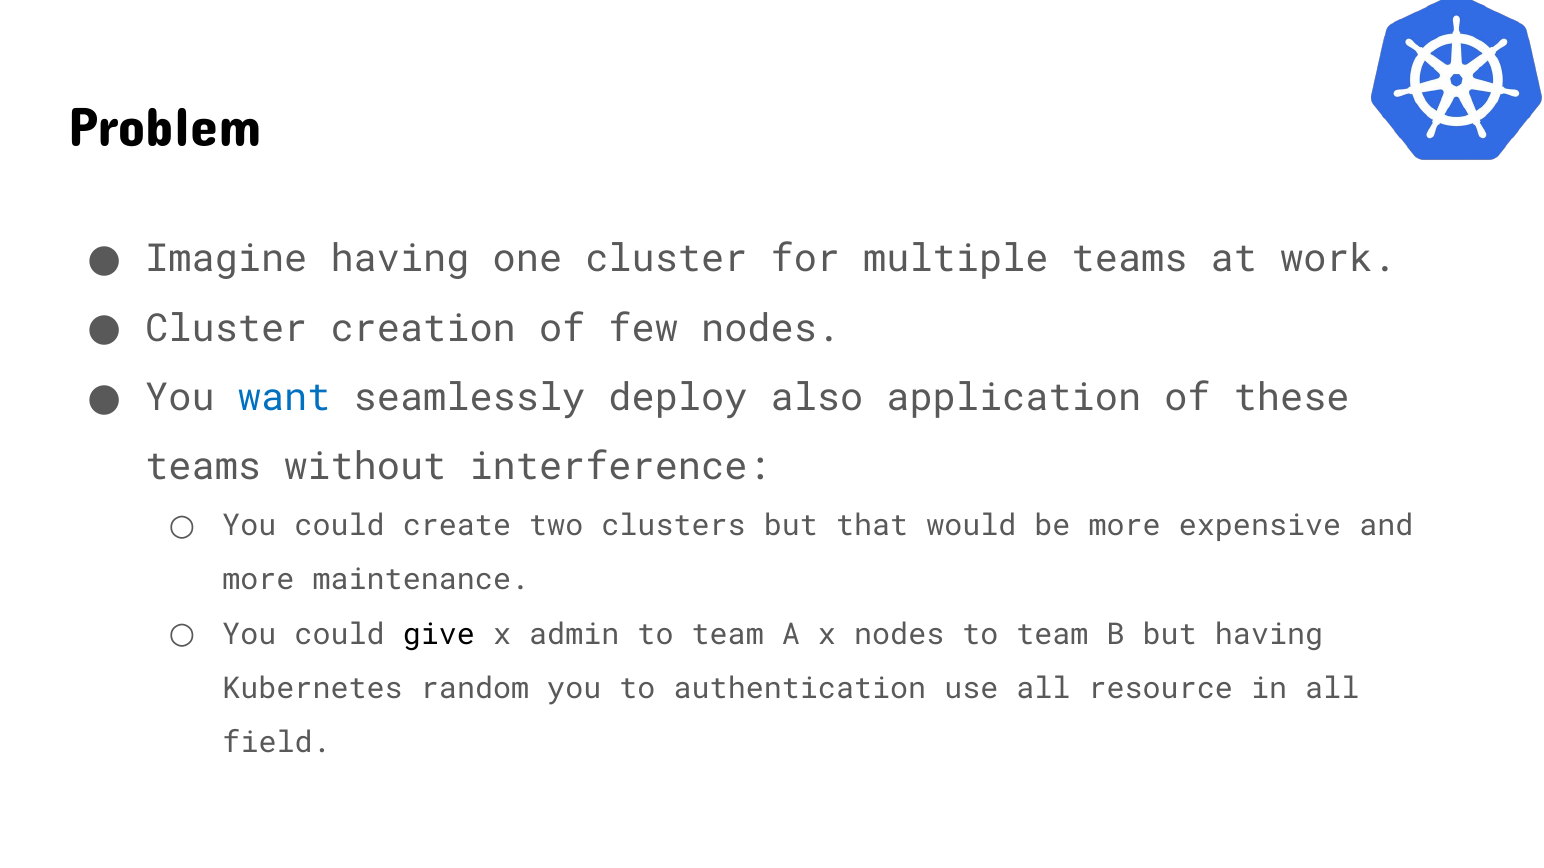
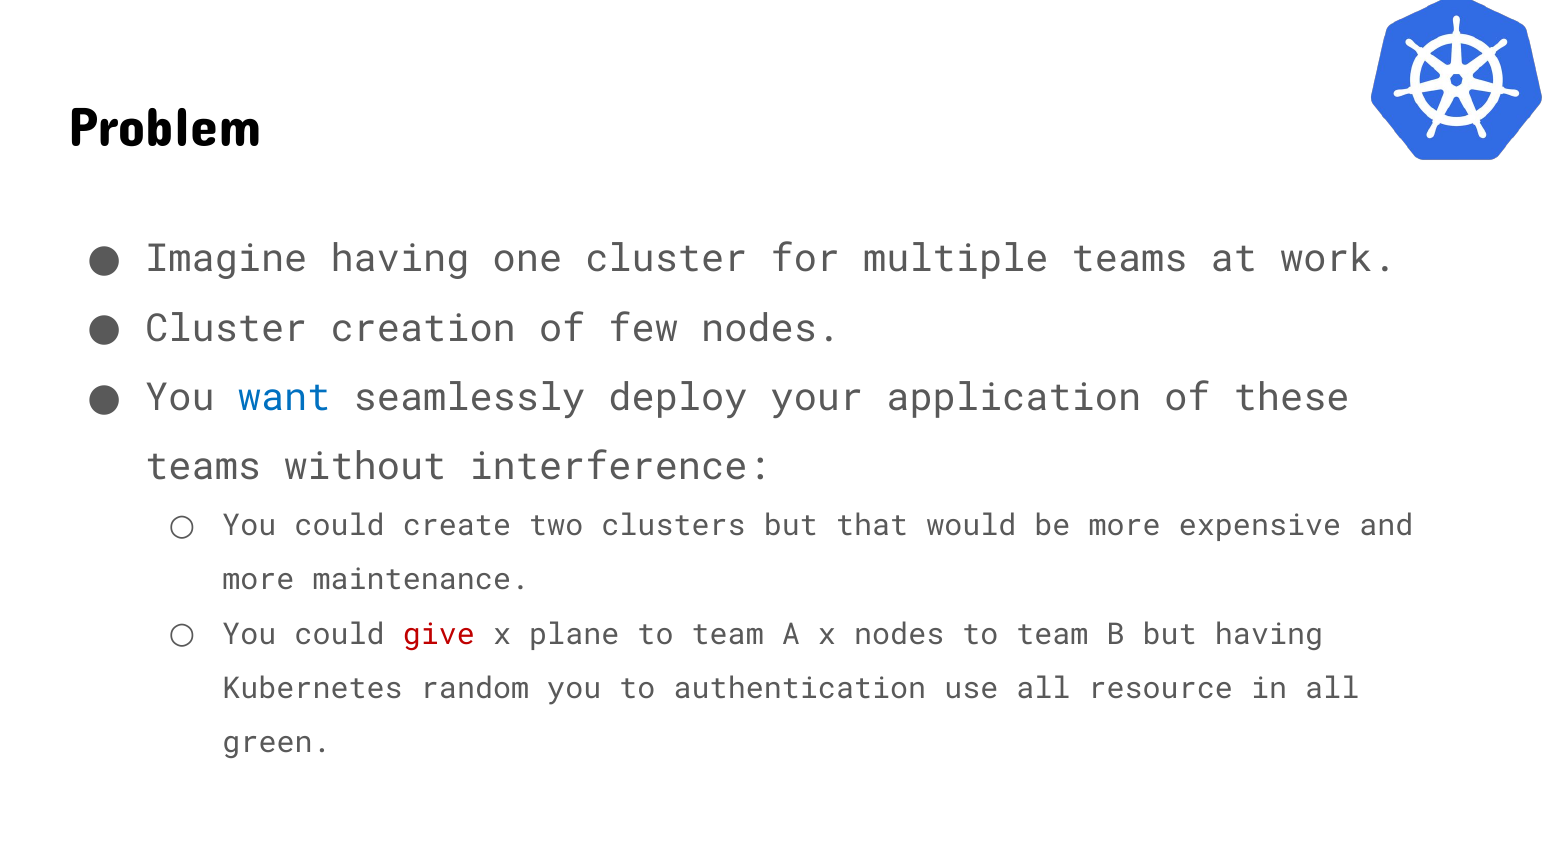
also: also -> your (817, 398)
give colour: black -> red (439, 634)
admin: admin -> plane (574, 634)
field: field -> green (277, 743)
